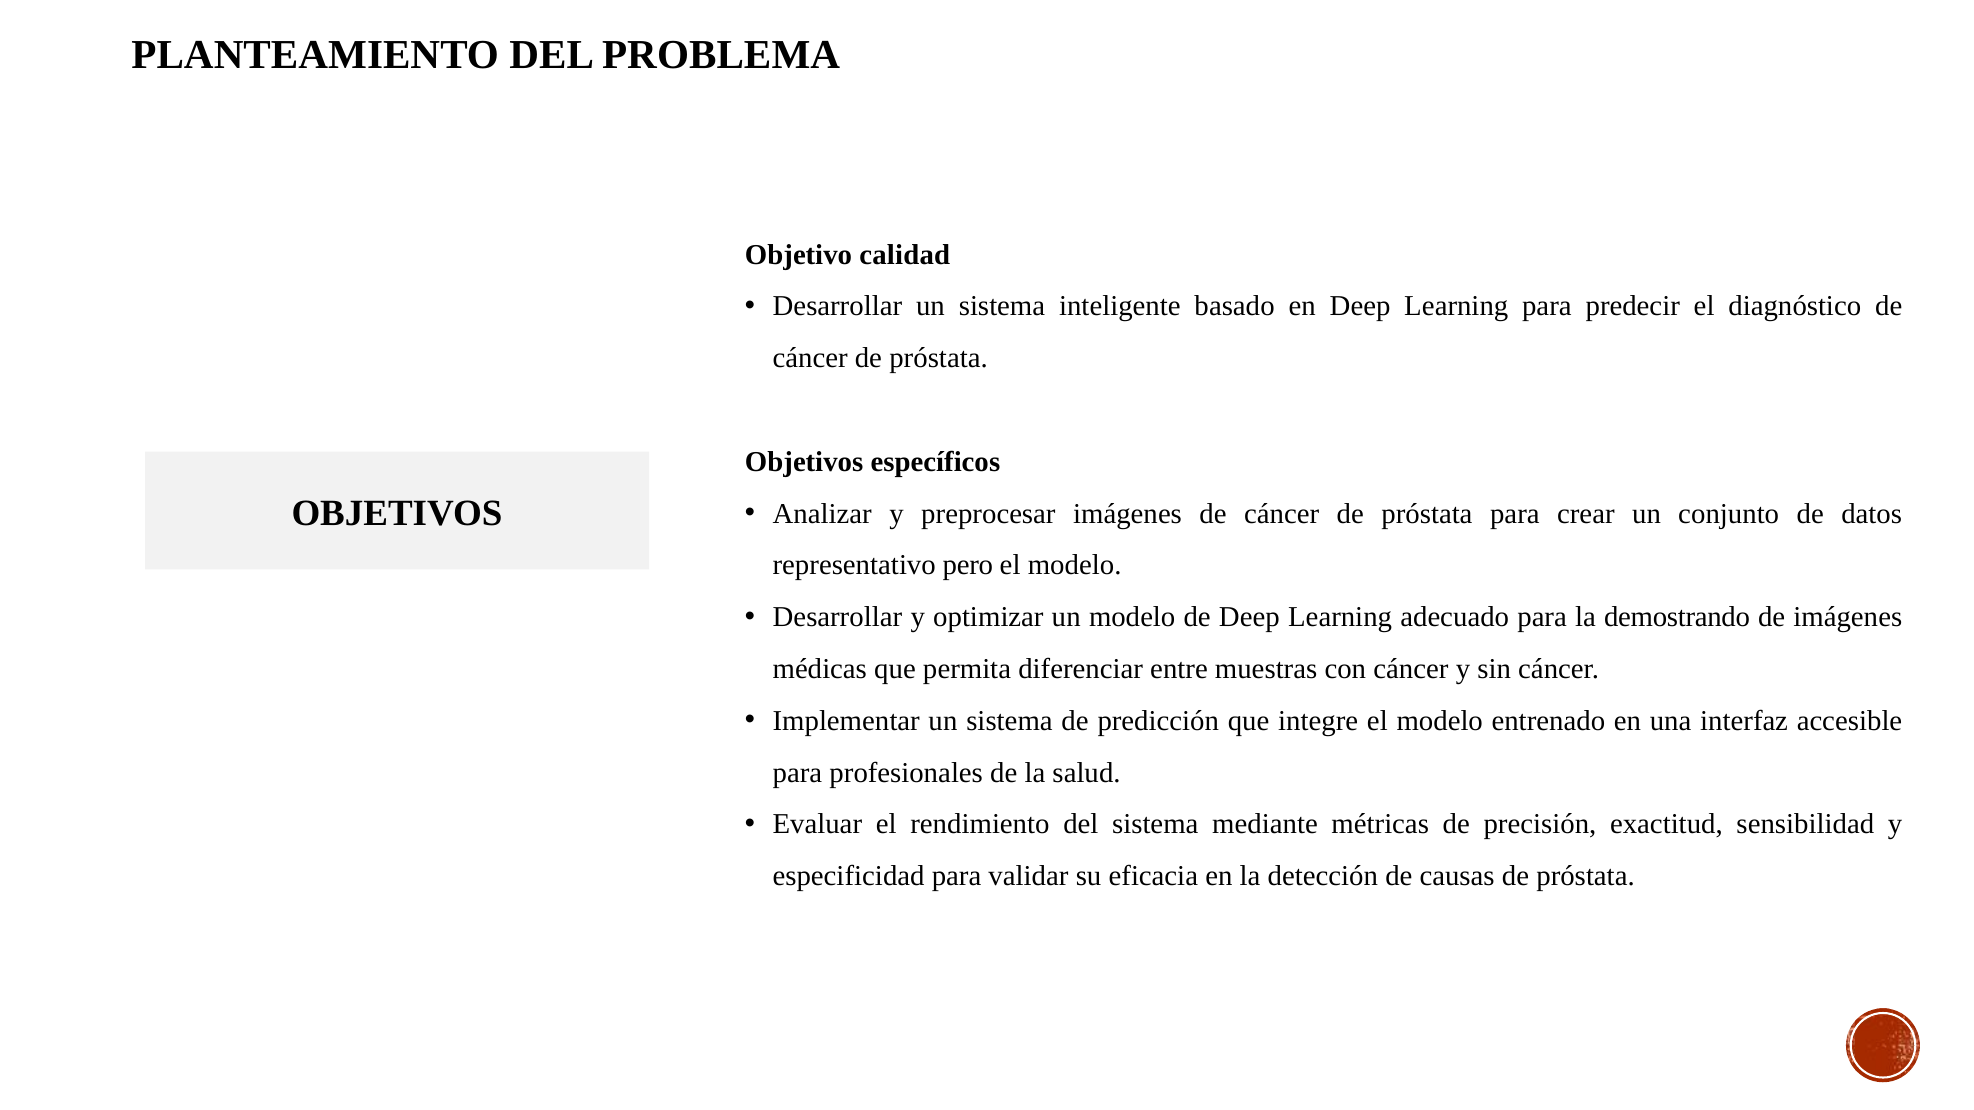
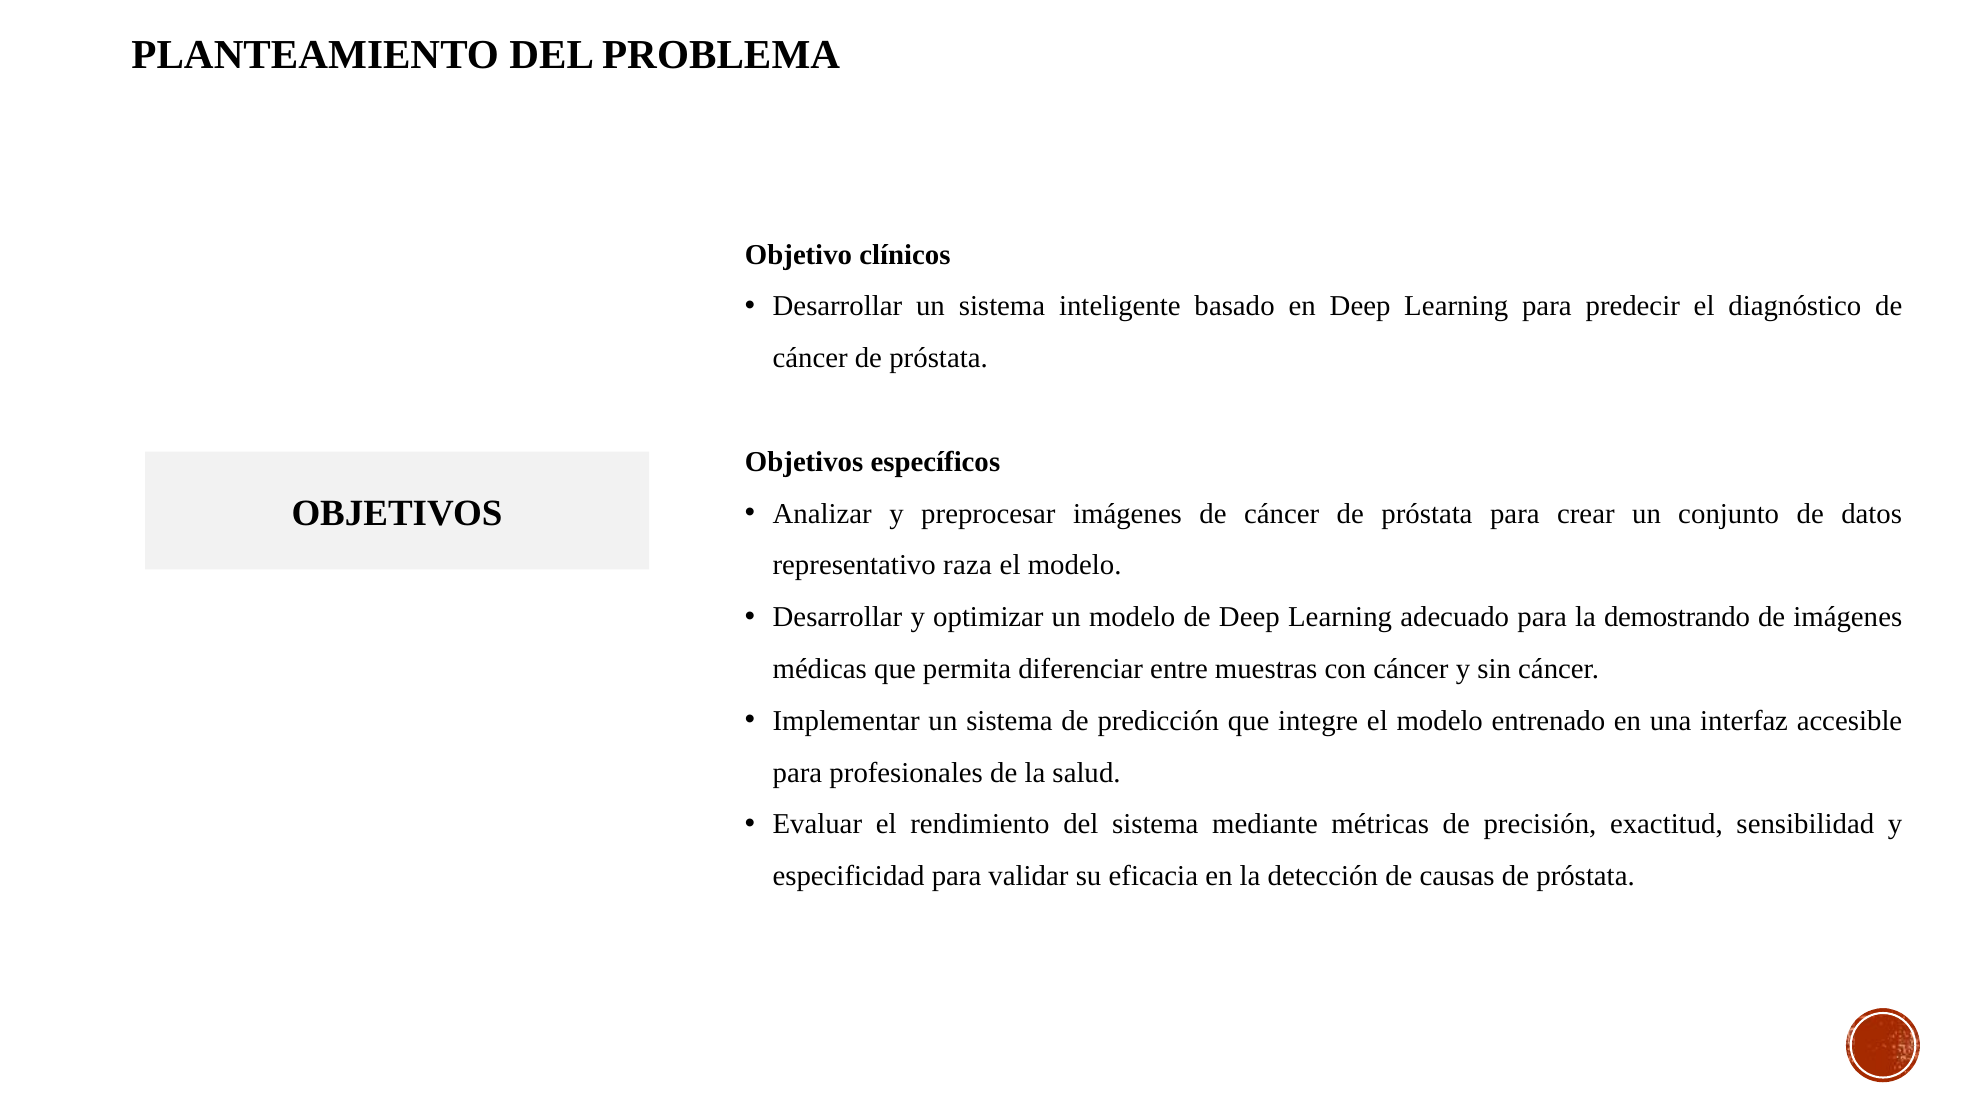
calidad: calidad -> clínicos (905, 255)
pero: pero -> raza (968, 565)
